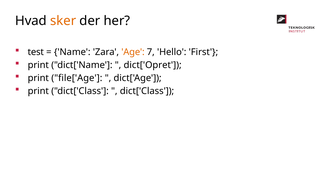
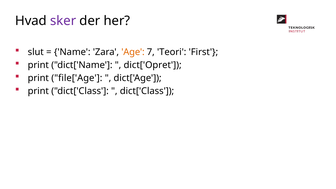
sker colour: orange -> purple (63, 21)
test: test -> slut (36, 52)
Hello: Hello -> Teori (172, 52)
